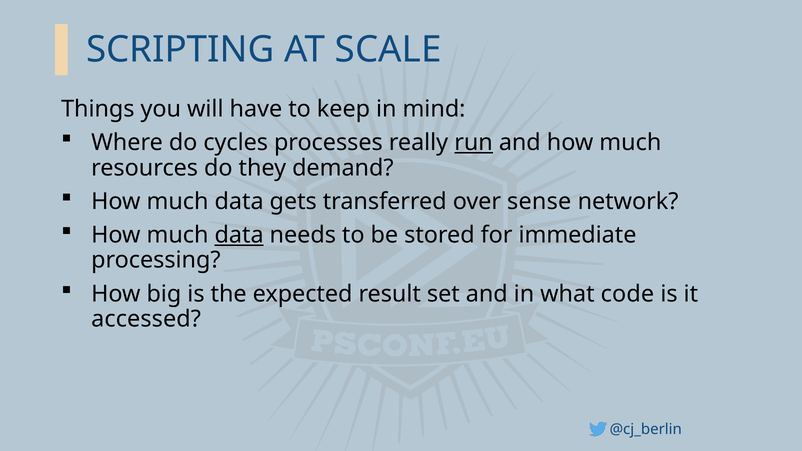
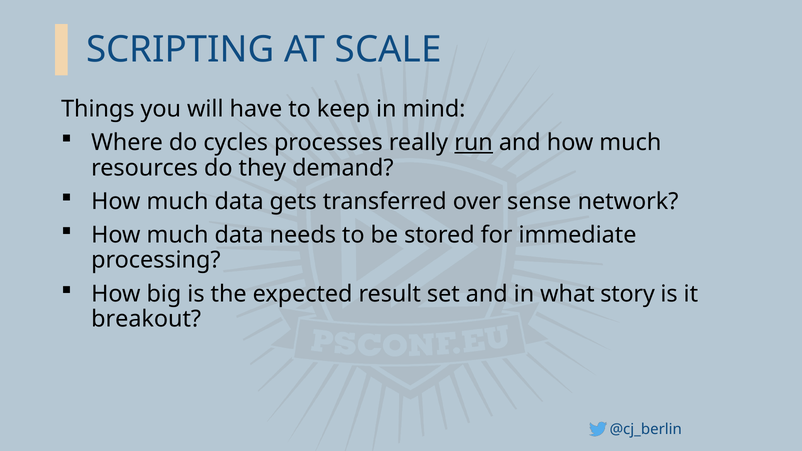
data underline: present -> none (239, 235)
code: code -> story (628, 294)
accessed: accessed -> breakout (146, 319)
